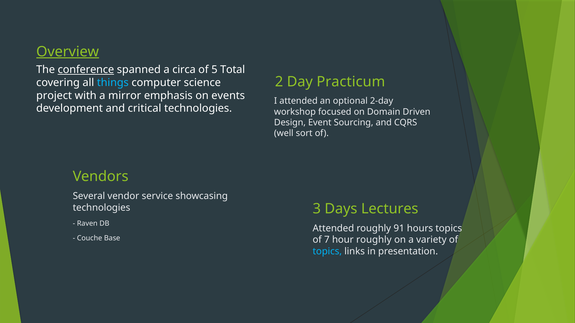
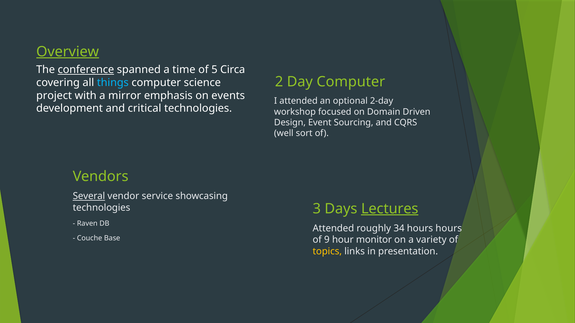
circa: circa -> time (184, 70)
Total: Total -> Circa (233, 70)
Day Practicum: Practicum -> Computer (351, 82)
Several underline: none -> present (89, 196)
Lectures underline: none -> present (390, 209)
91: 91 -> 34 (399, 229)
hours topics: topics -> hours (449, 229)
7: 7 -> 9 (327, 240)
hour roughly: roughly -> monitor (374, 240)
topics colour: light blue -> yellow (327, 252)
